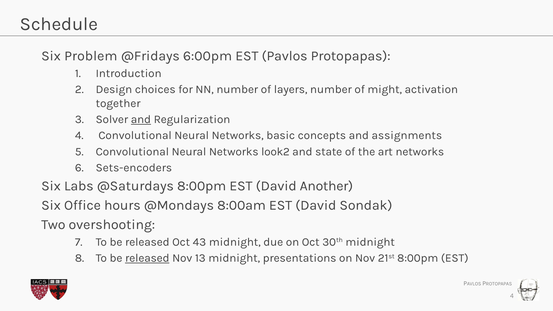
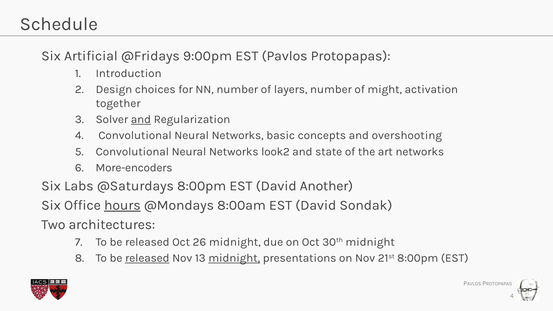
Problem: Problem -> Artificial (91, 56)
6:00pm: 6:00pm -> 9:00pm (208, 56)
assignments: assignments -> overshooting (407, 136)
Sets-encoders: Sets-encoders -> More-encoders (134, 168)
hours underline: none -> present (122, 205)
overshooting: overshooting -> architectures (112, 225)
43: 43 -> 26 (199, 242)
midnight underline: none -> present (234, 258)
